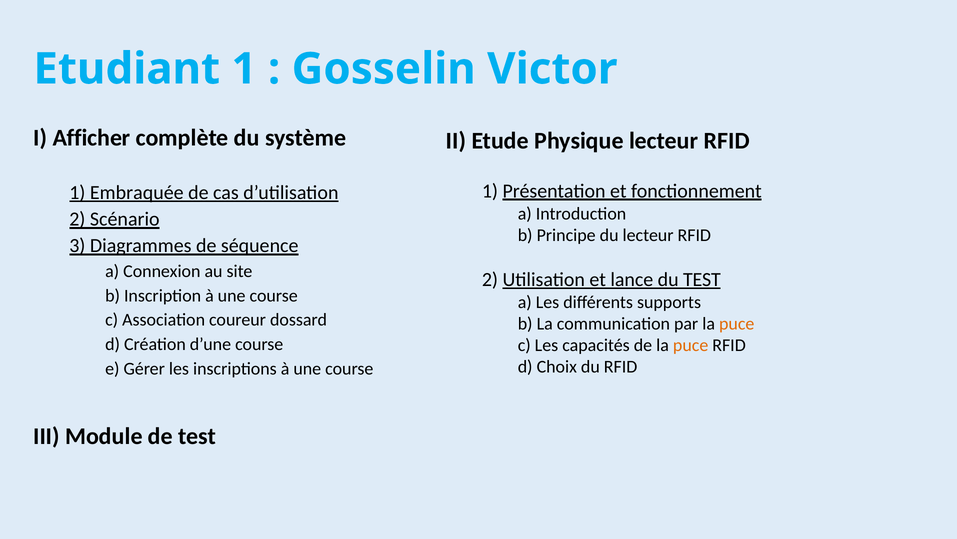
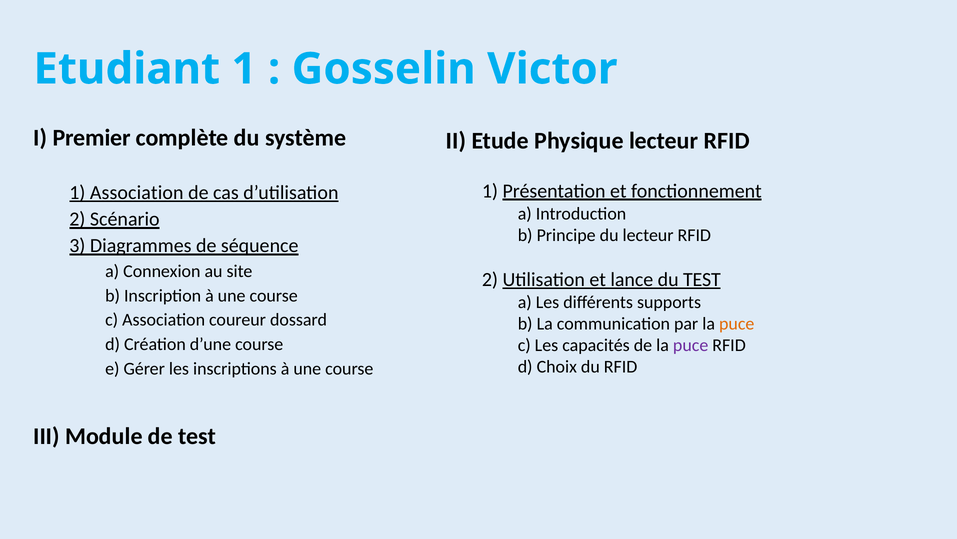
Afficher: Afficher -> Premier (92, 138)
1 Embraquée: Embraquée -> Association (137, 192)
puce colour: orange -> purple (691, 345)
